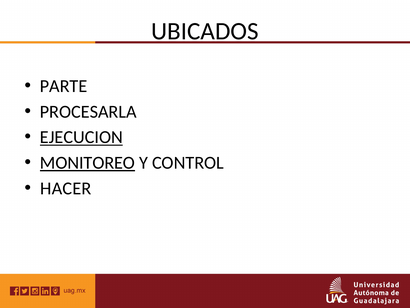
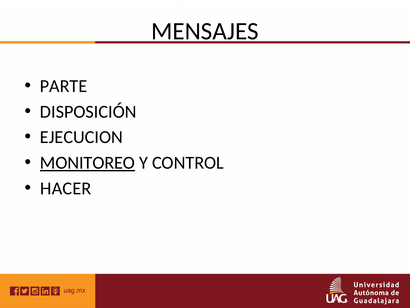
UBICADOS: UBICADOS -> MENSAJES (205, 31)
PROCESARLA: PROCESARLA -> DISPOSICIÓN (88, 111)
EJECUCION underline: present -> none (81, 137)
